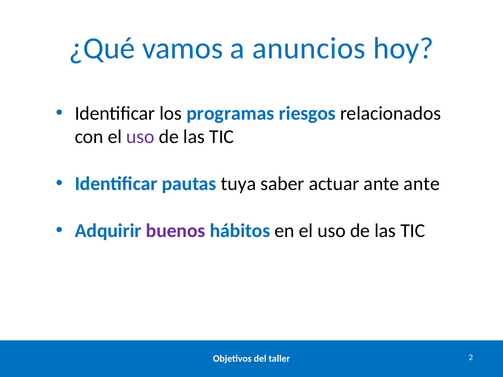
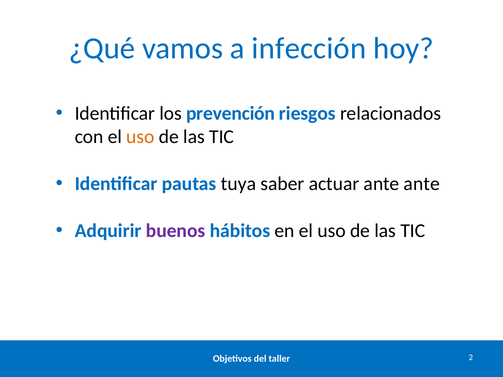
anuncios: anuncios -> infección (309, 48)
programas: programas -> prevención (231, 113)
uso colour: purple -> orange (140, 137)
